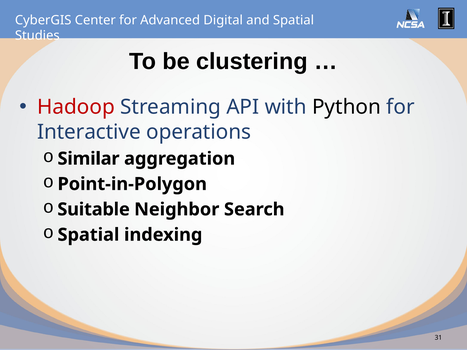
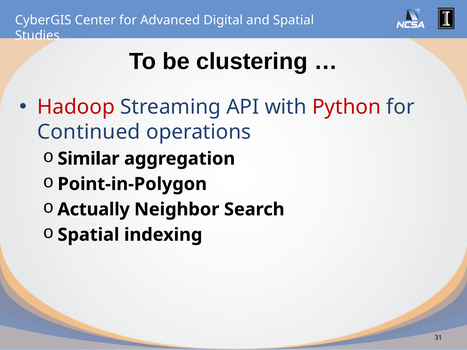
Python colour: black -> red (346, 107)
Interactive: Interactive -> Continued (89, 132)
Suitable: Suitable -> Actually (94, 210)
